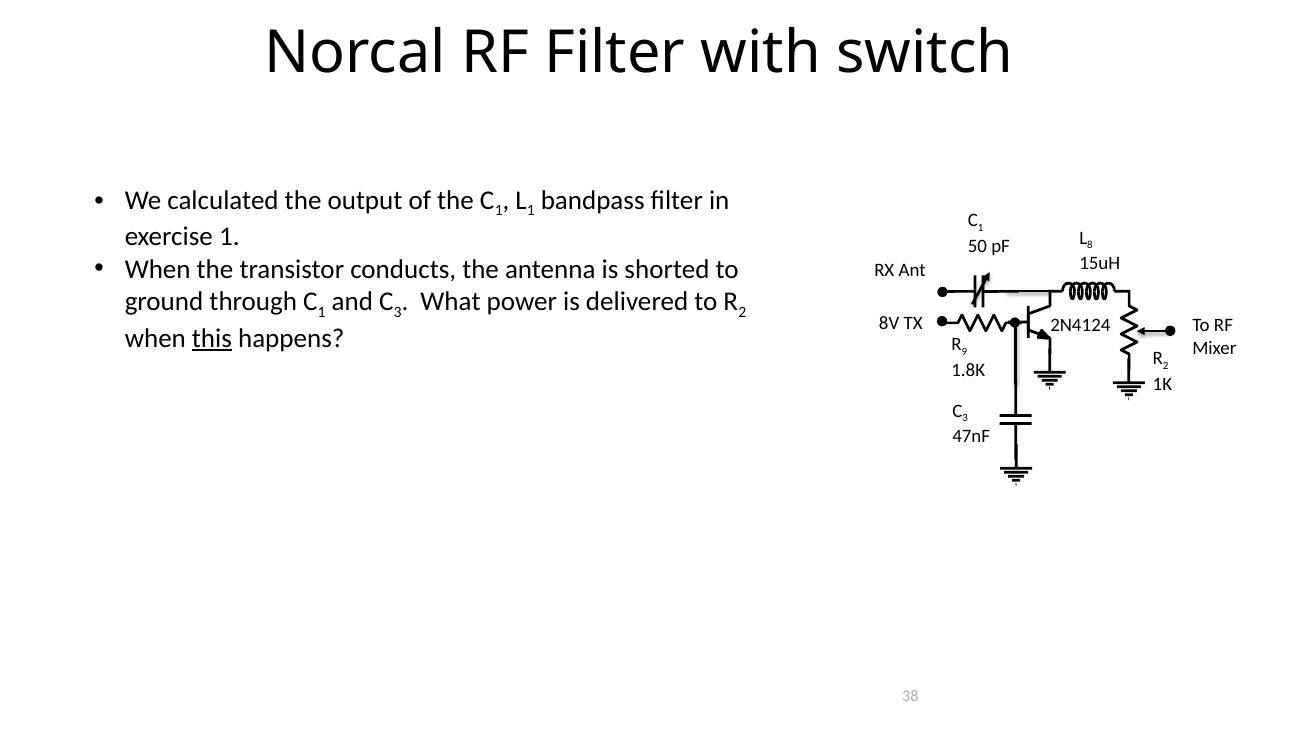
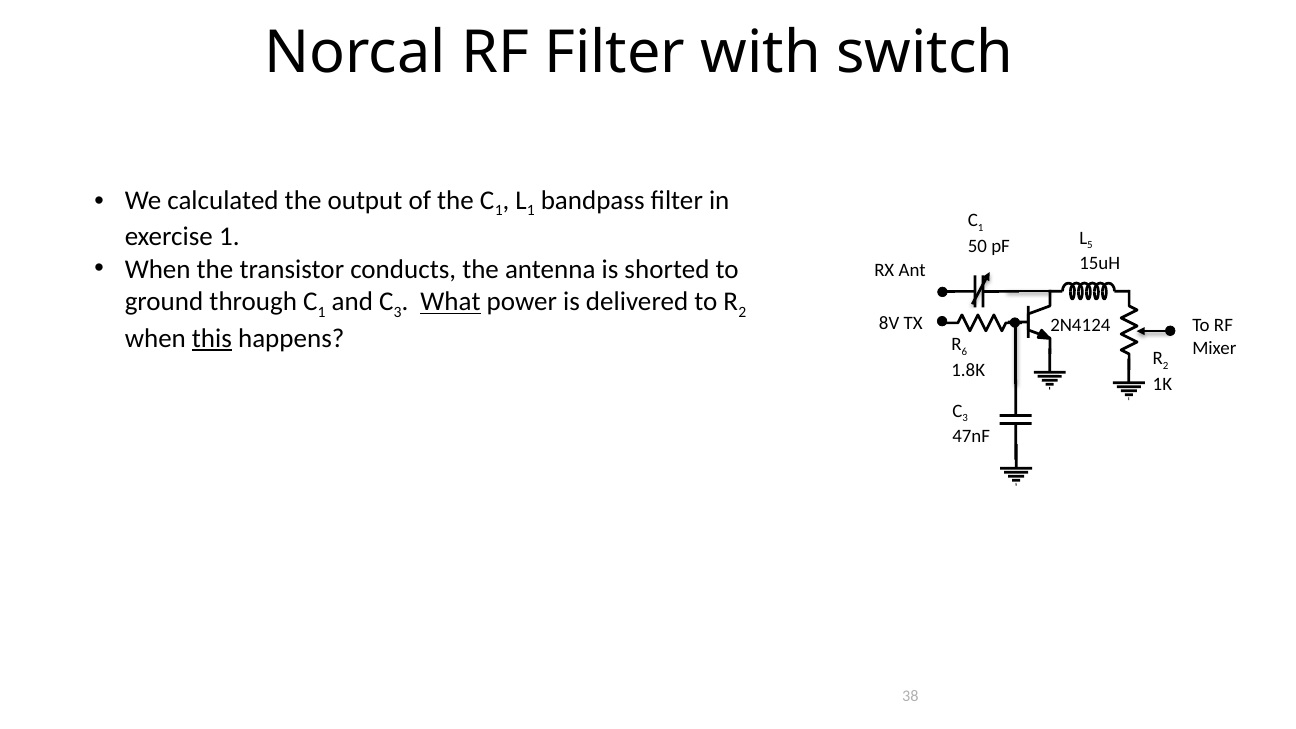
8: 8 -> 5 (1090, 245)
What underline: none -> present (451, 302)
9: 9 -> 6 (964, 351)
